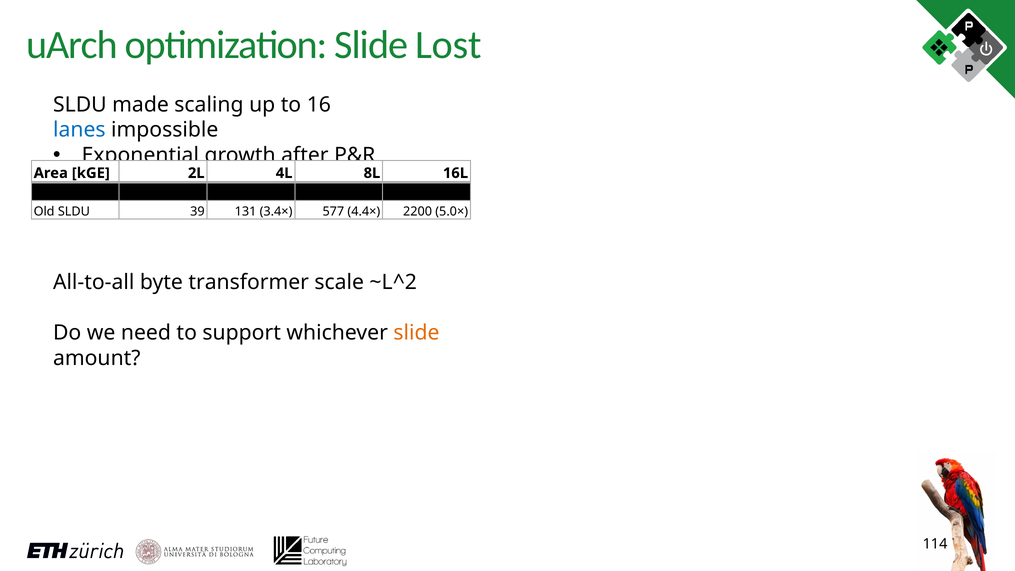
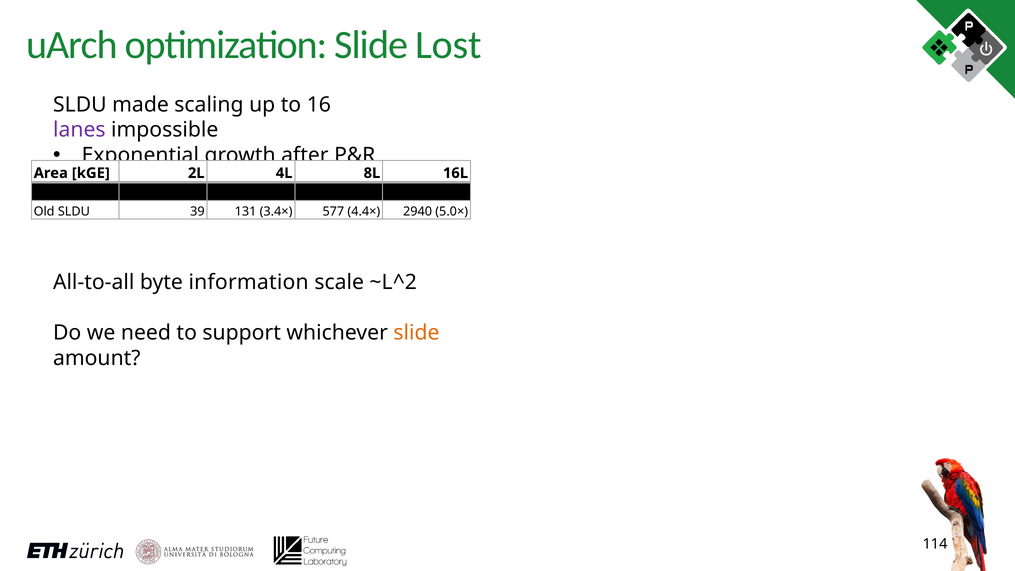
lanes colour: blue -> purple (79, 130)
2200: 2200 -> 2940 (418, 212)
transformer: transformer -> information (249, 282)
